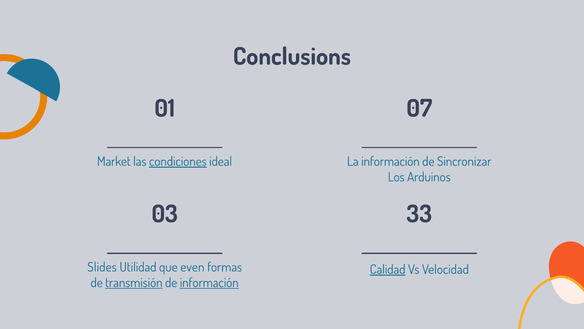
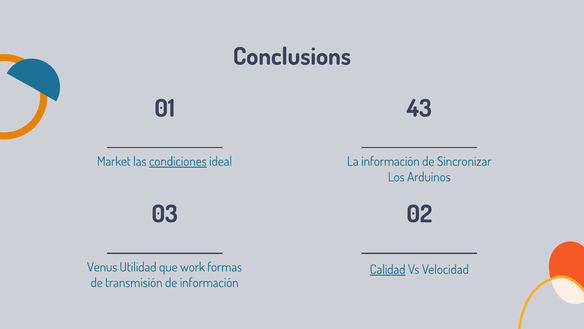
07: 07 -> 43 (419, 109)
33: 33 -> 02 (419, 214)
Slides: Slides -> Venus (102, 267)
even: even -> work (192, 267)
transmisión underline: present -> none (134, 282)
información underline: present -> none (209, 282)
